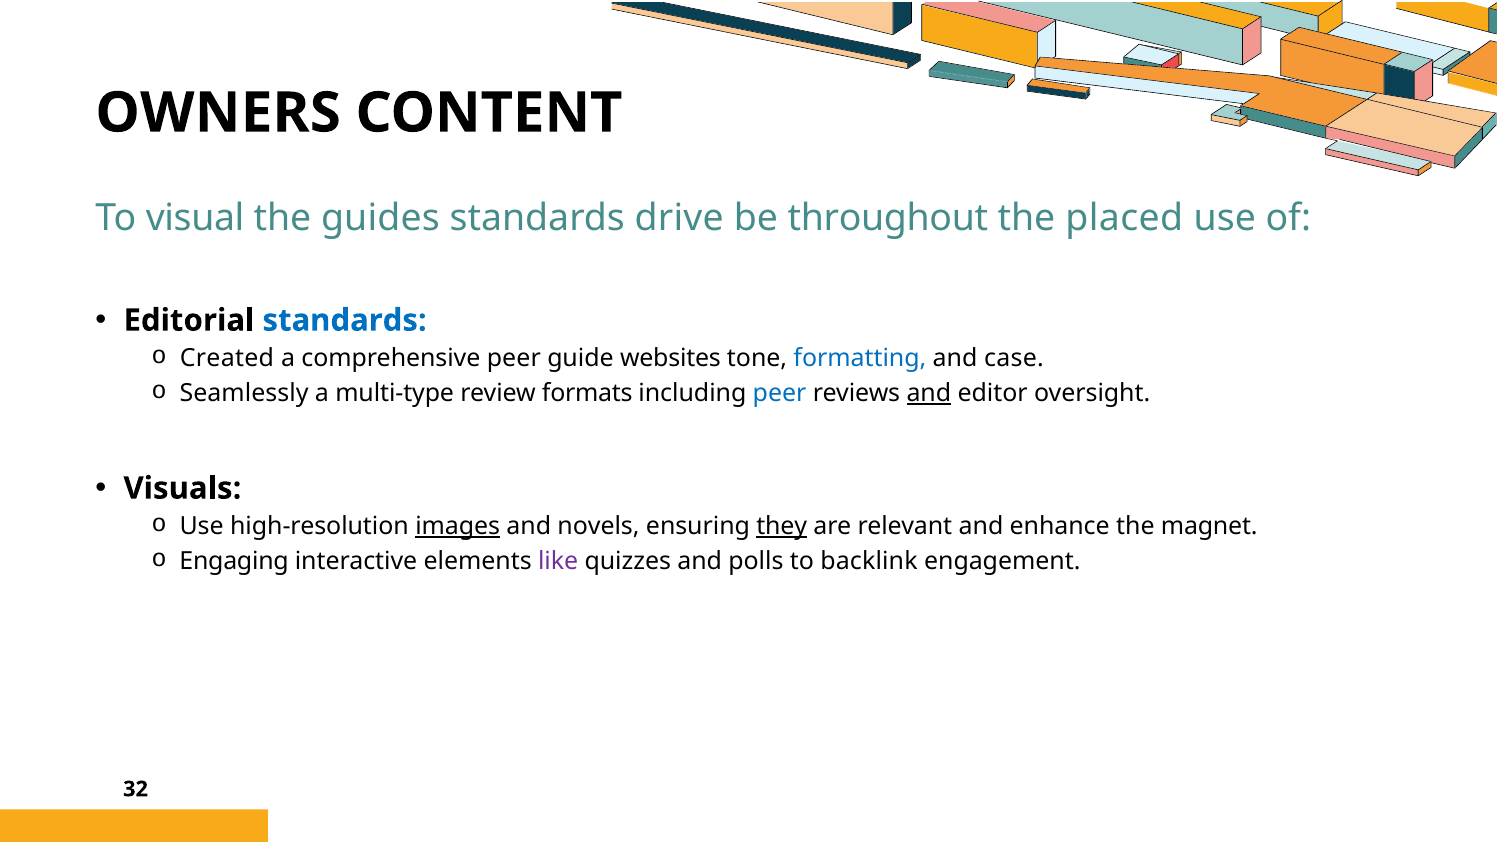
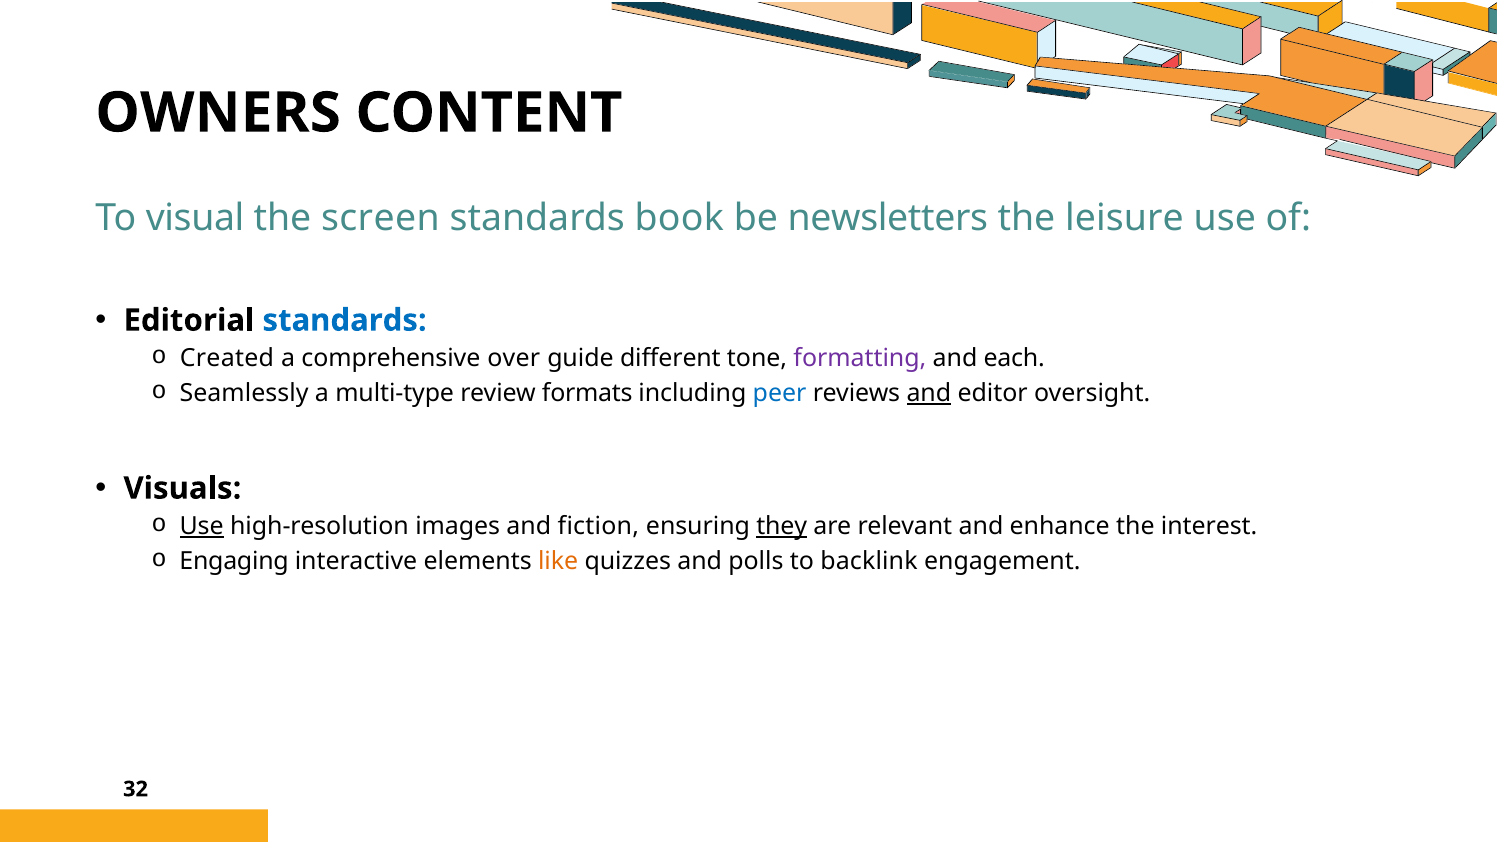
guides: guides -> screen (380, 218)
drive: drive -> book (679, 218)
throughout: throughout -> newsletters (888, 218)
placed: placed -> leisure (1124, 218)
comprehensive peer: peer -> over (514, 359)
websites: websites -> different (670, 359)
formatting colour: blue -> purple (860, 359)
case: case -> each (1014, 359)
Use underline: none -> present (202, 526)
images underline: present -> none (458, 526)
novels: novels -> fiction (598, 526)
magnet: magnet -> interest (1209, 526)
like colour: purple -> orange (558, 561)
